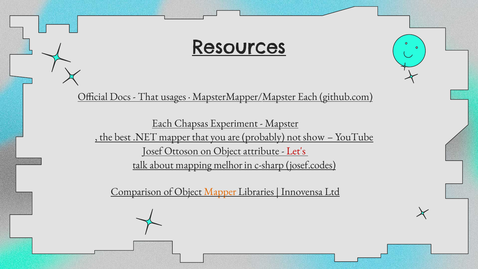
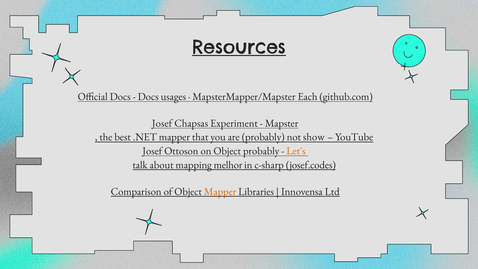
That: That -> Docs (148, 97)
Each: Each -> Josef (162, 123)
Object attribute: attribute -> probably (261, 151)
Let's colour: red -> orange (296, 151)
